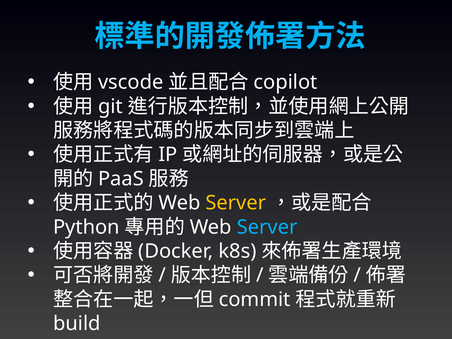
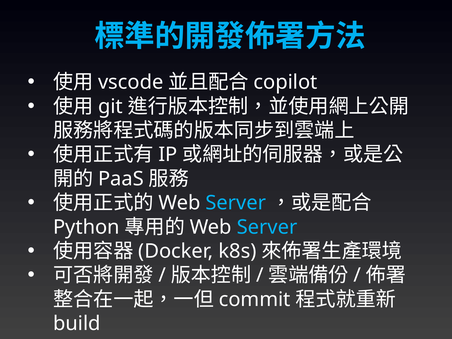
Server colour: yellow -> light blue (236, 203)
